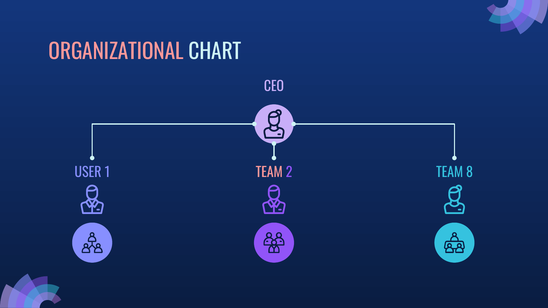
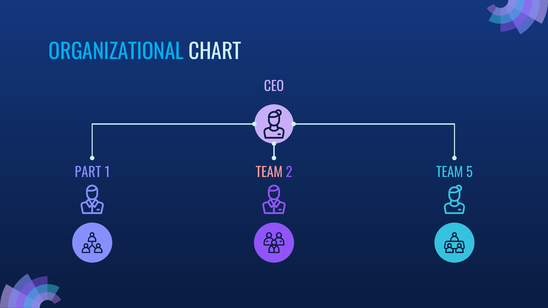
ORGANIZATIONAL colour: pink -> light blue (116, 52)
USER: USER -> PART (88, 173)
8: 8 -> 5 (469, 173)
